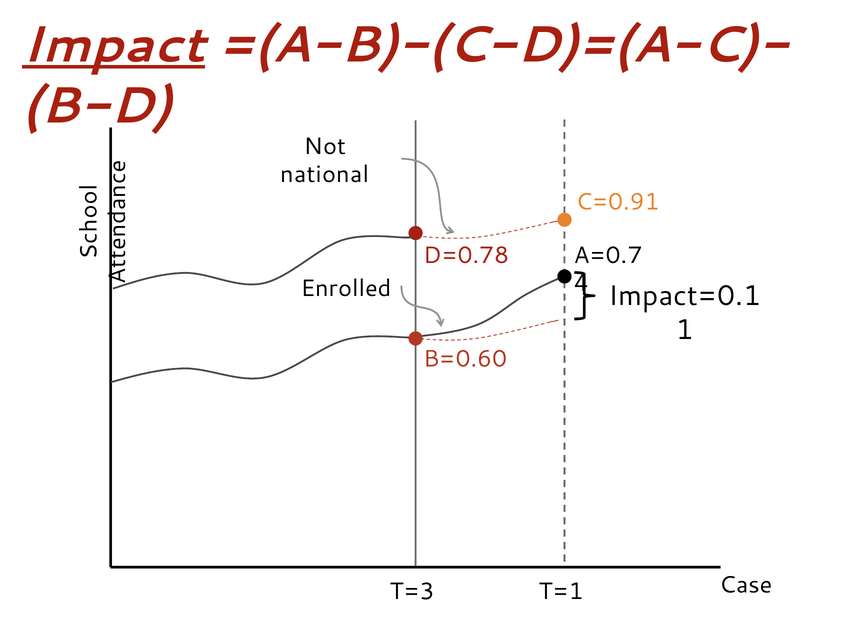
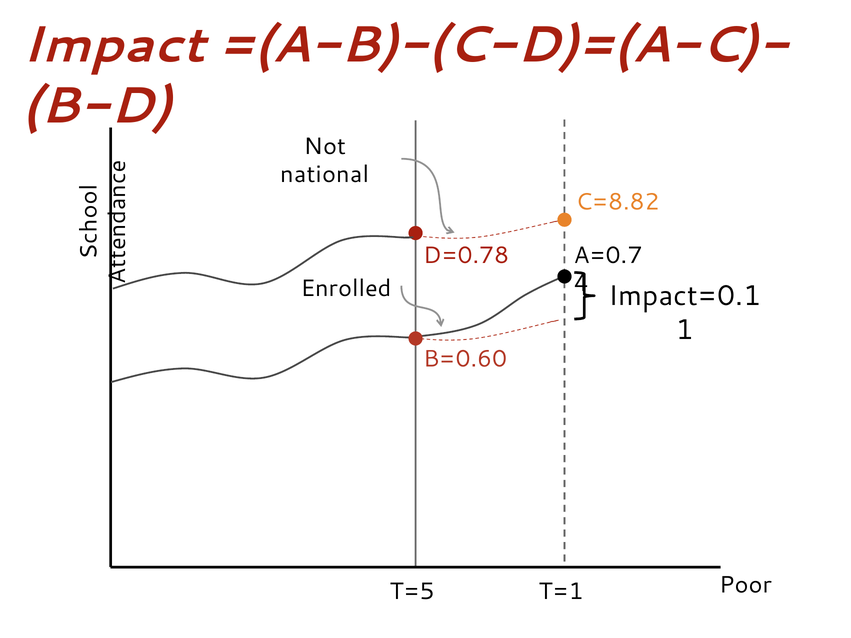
Impact underline: present -> none (114, 45)
C=0.91: C=0.91 -> C=8.82 (618, 202)
T=3: T=3 -> T=5 (412, 592)
Case: Case -> Poor (746, 585)
